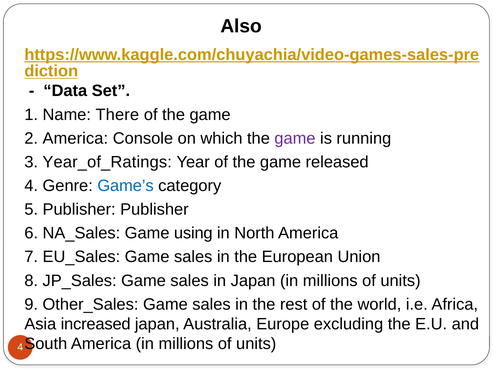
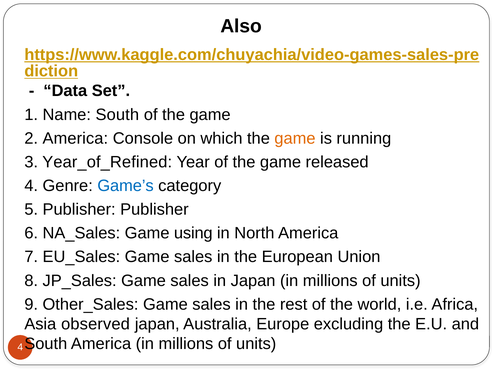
Name There: There -> South (117, 115)
game colour: purple -> orange (295, 138)
Year_of_Ratings: Year_of_Ratings -> Year_of_Refined (107, 162)
increased: increased -> observed (95, 324)
